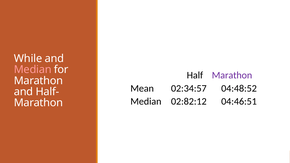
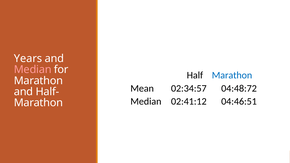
While: While -> Years (28, 59)
Marathon colour: purple -> blue (232, 75)
04:48:52: 04:48:52 -> 04:48:72 (239, 88)
02:82:12: 02:82:12 -> 02:41:12 (189, 102)
